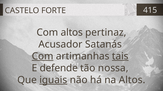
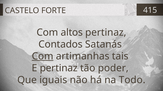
Acusador: Acusador -> Contados (61, 45)
tais underline: present -> none (120, 57)
E defende: defende -> pertinaz (59, 69)
nossa: nossa -> poder (113, 69)
iguais underline: present -> none (53, 81)
na Altos: Altos -> Todo (132, 81)
